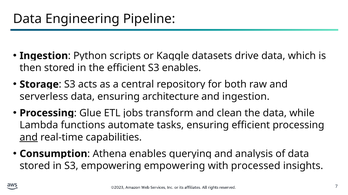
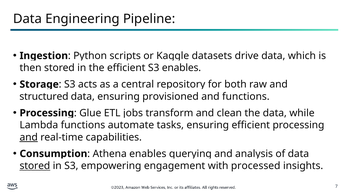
serverless: serverless -> structured (44, 97)
architecture: architecture -> provisioned (171, 97)
and ingestion: ingestion -> functions (246, 97)
stored underline: none -> present (35, 166)
empowering empowering: empowering -> engagement (175, 166)
